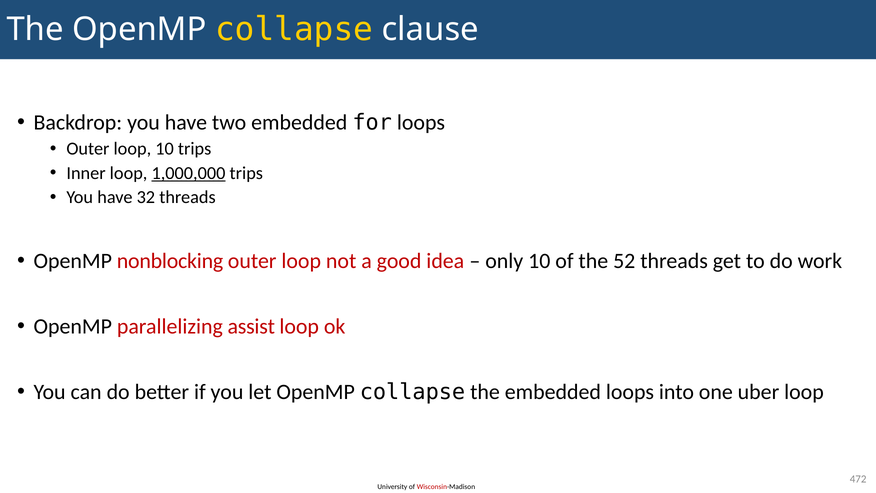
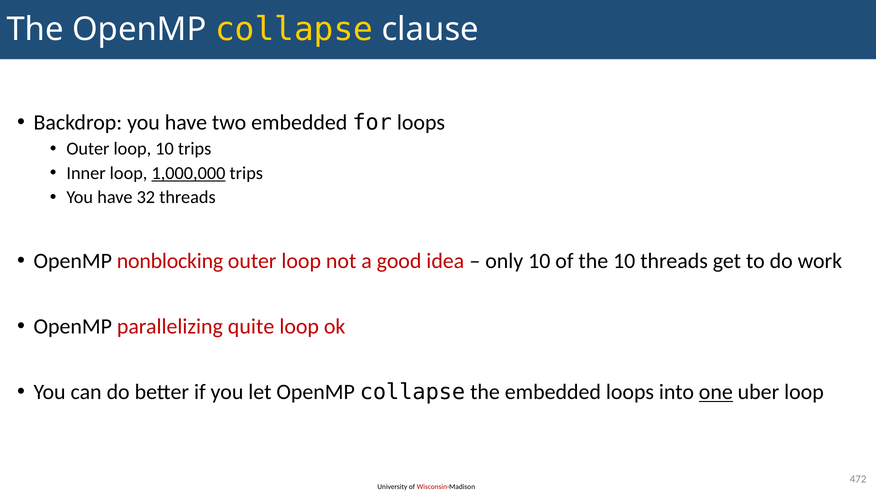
the 52: 52 -> 10 (624, 261)
assist: assist -> quite (251, 326)
one underline: none -> present (716, 392)
